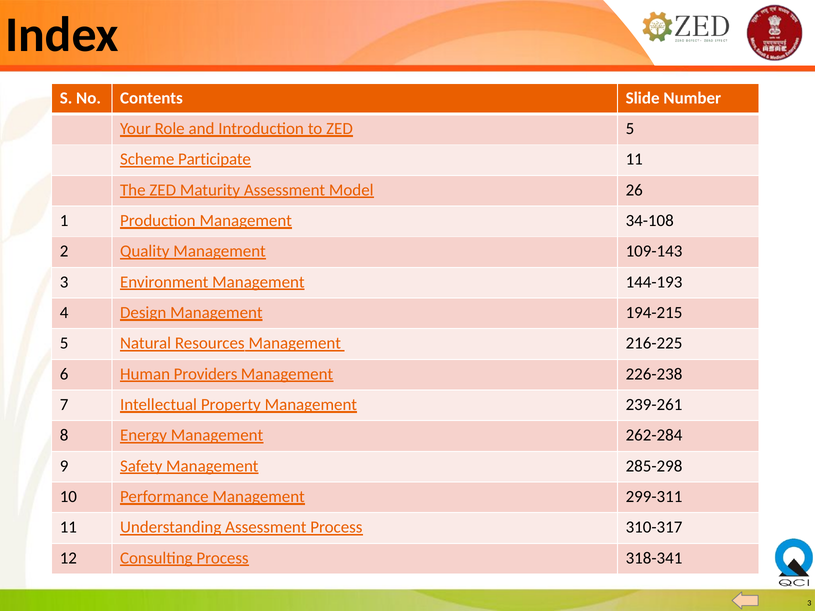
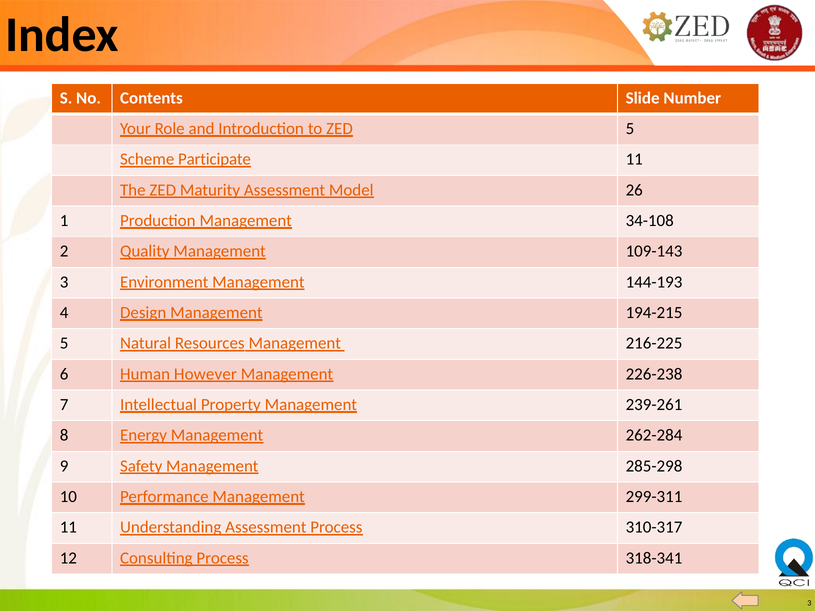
Providers: Providers -> However (205, 374)
